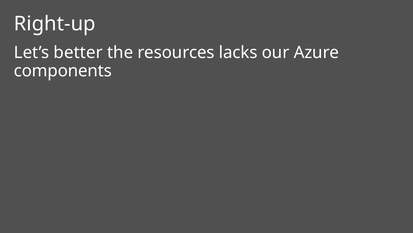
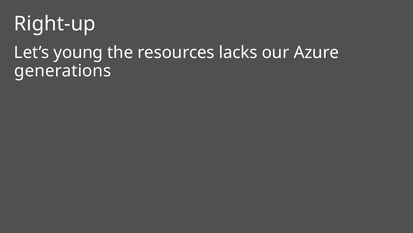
better: better -> young (78, 52)
components: components -> generations (63, 71)
